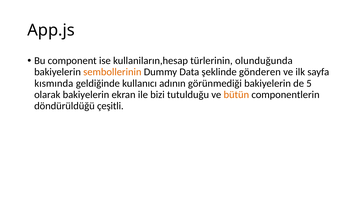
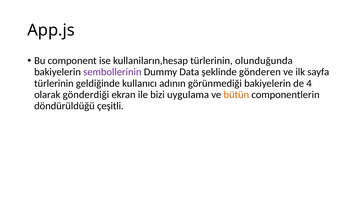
sembollerinin colour: orange -> purple (112, 72)
kısmında: kısmında -> türlerinin (54, 84)
5: 5 -> 4 (309, 84)
olarak bakiyelerin: bakiyelerin -> gönderdiği (86, 95)
tutulduğu: tutulduğu -> uygulama (188, 95)
